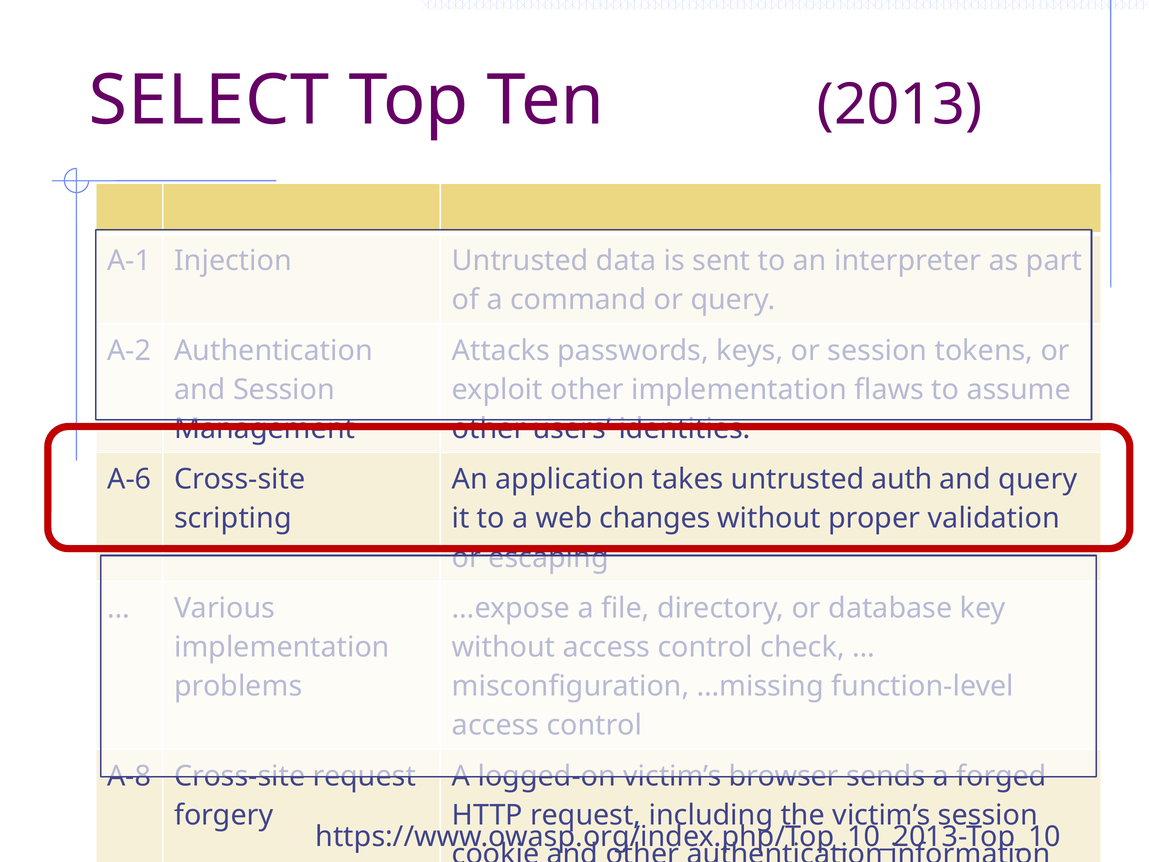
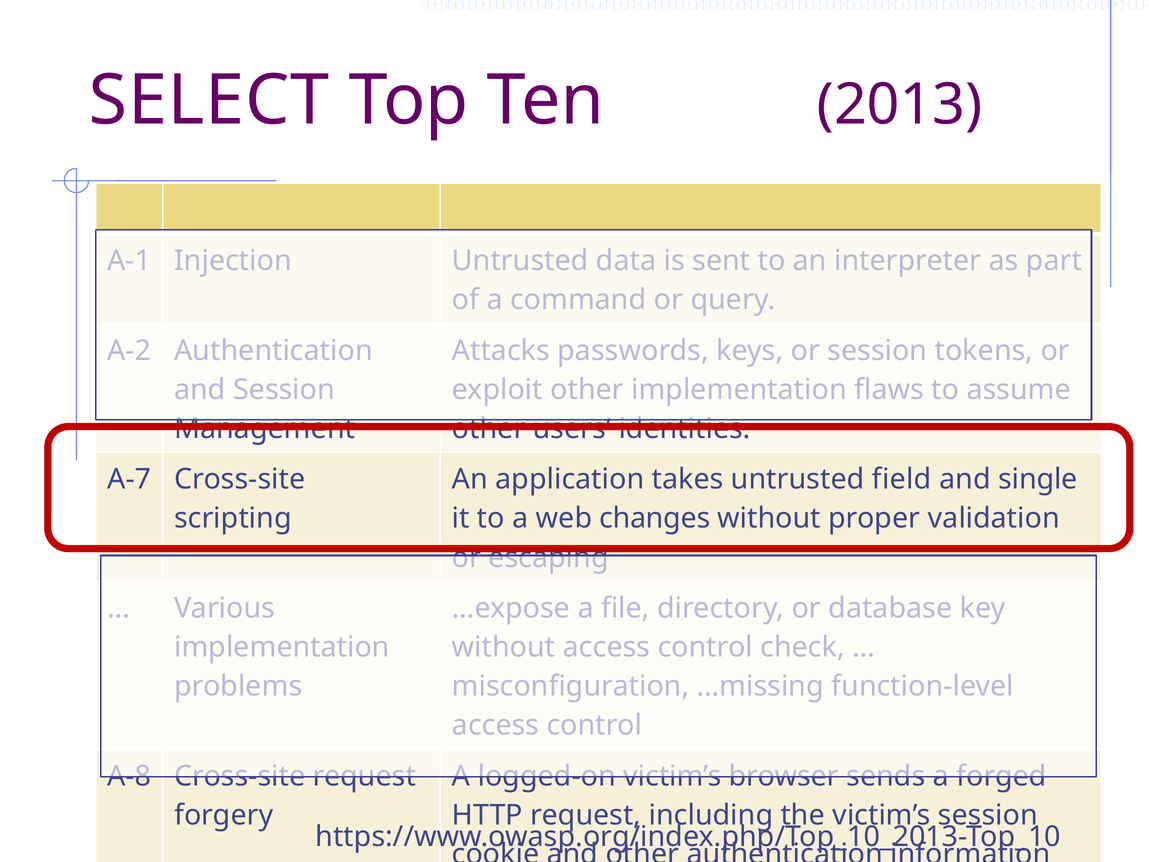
A-6: A-6 -> A-7 (129, 479)
auth: auth -> field (902, 479)
and query: query -> single (1038, 479)
